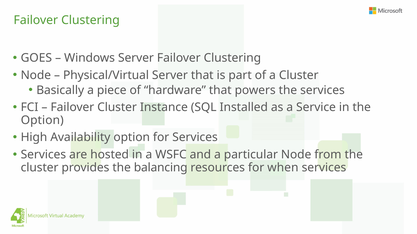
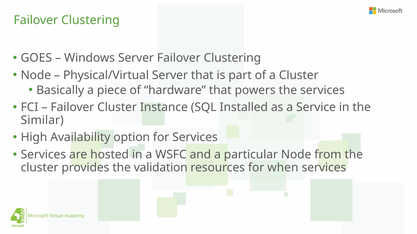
Option: Option -> Similar (42, 120)
balancing: balancing -> validation (161, 168)
